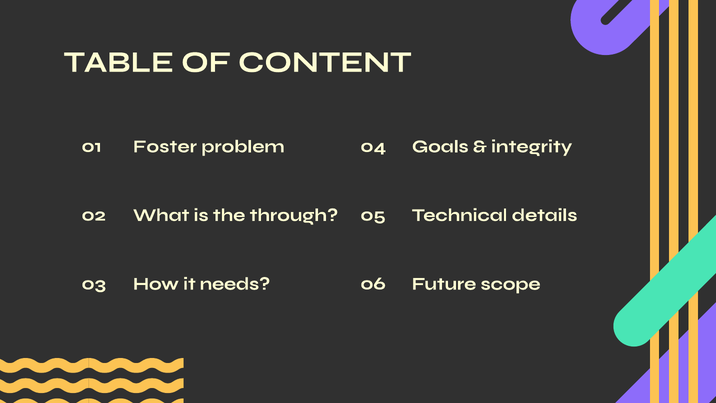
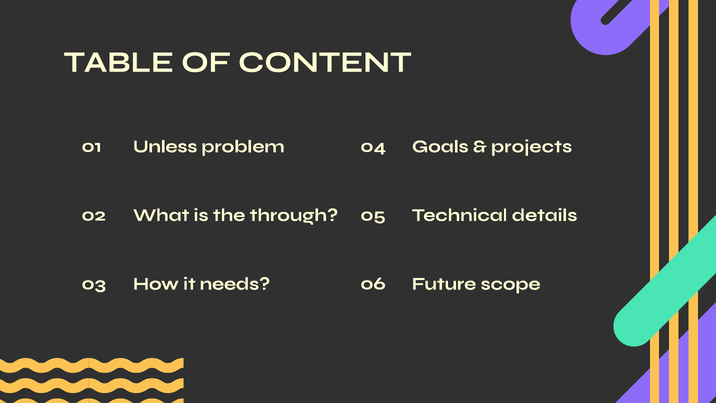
Foster: Foster -> Unless (165, 146)
integrity: integrity -> projects (532, 146)
